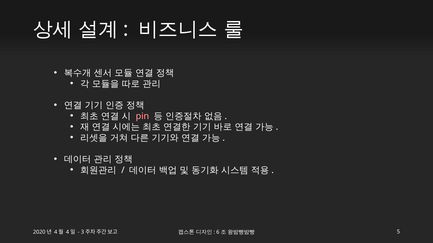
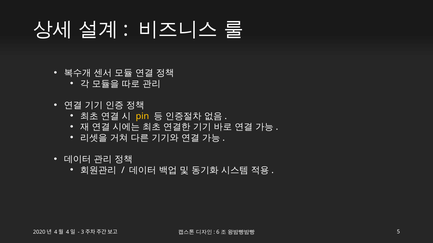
pin colour: pink -> yellow (142, 116)
